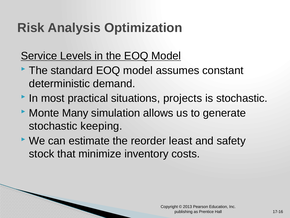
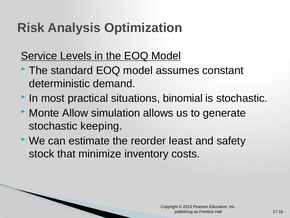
projects: projects -> binomial (183, 98)
Many: Many -> Allow (75, 113)
